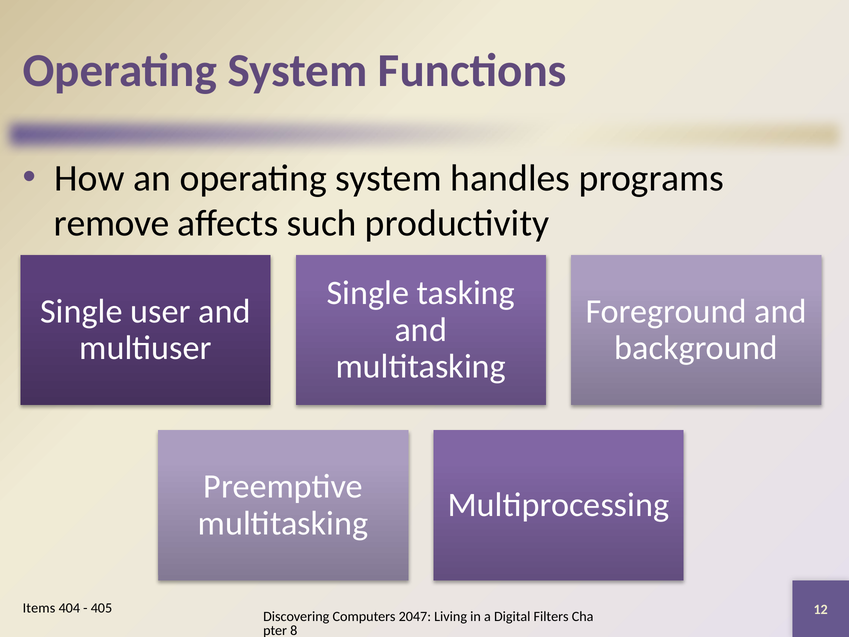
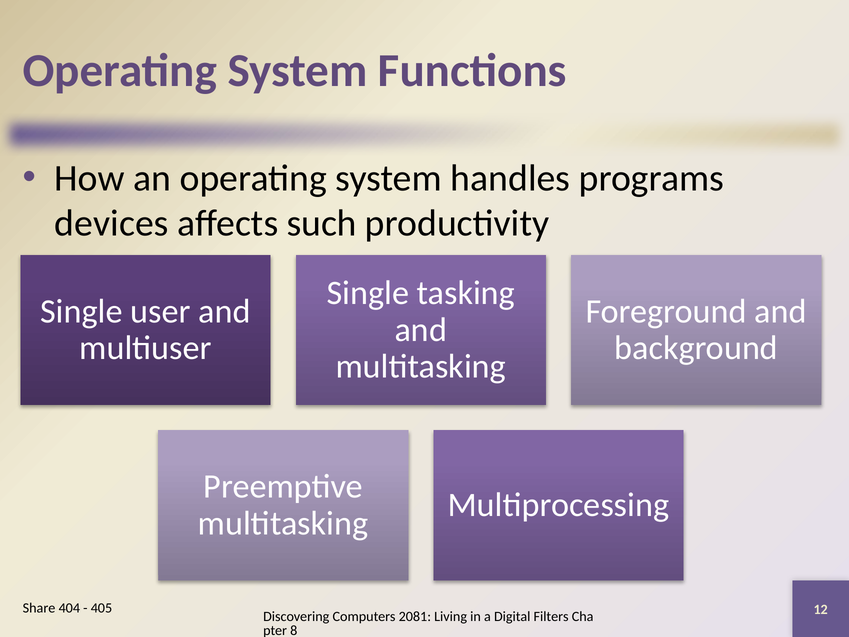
remove: remove -> devices (112, 223)
Items: Items -> Share (39, 608)
2047: 2047 -> 2081 (415, 616)
